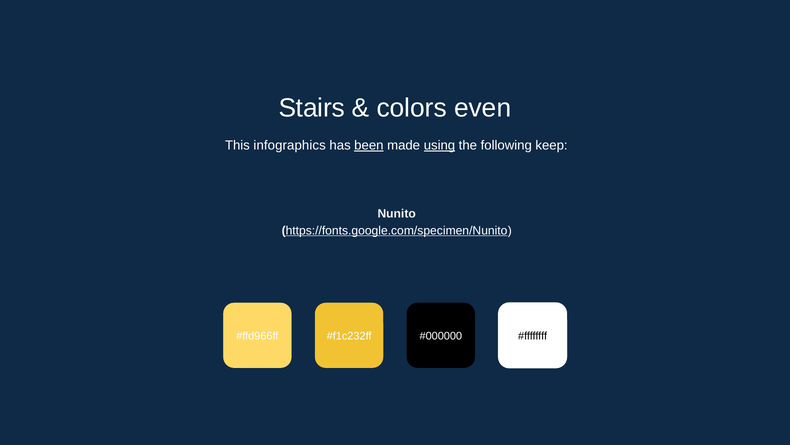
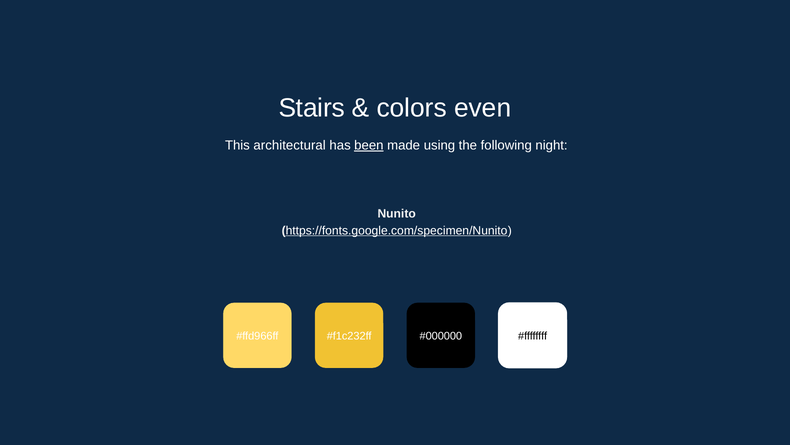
infographics: infographics -> architectural (290, 145)
using underline: present -> none (439, 145)
keep: keep -> night (552, 145)
